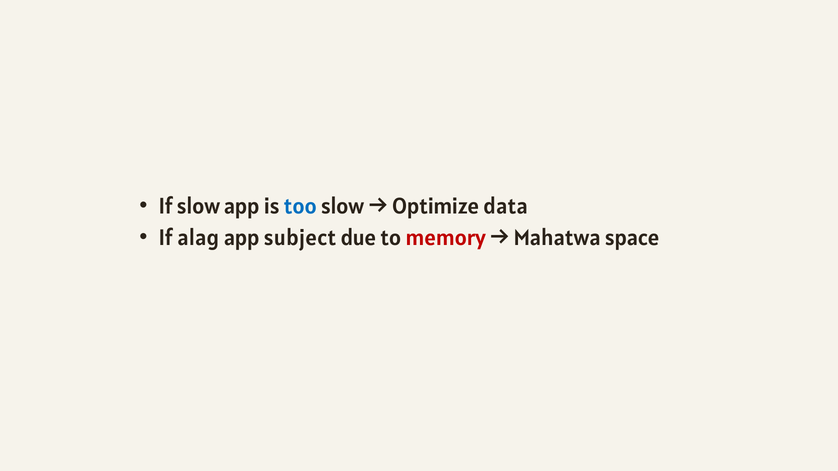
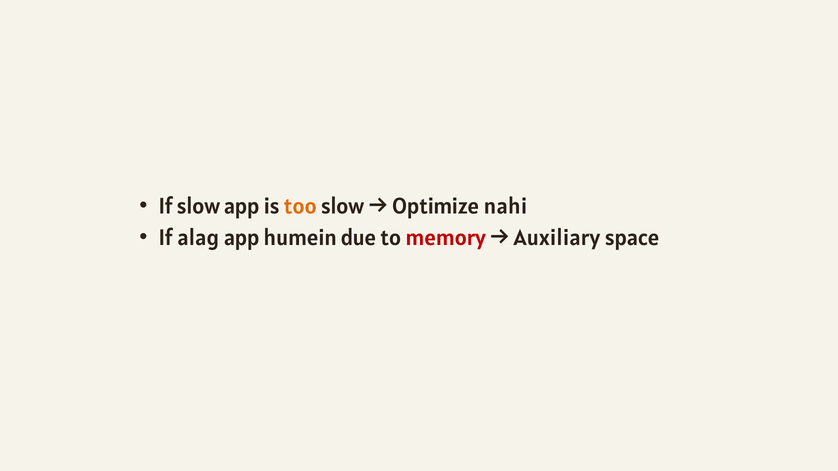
too colour: blue -> orange (300, 206)
data: data -> nahi (506, 206)
subject: subject -> humein (300, 238)
Mahatwa: Mahatwa -> Auxiliary (557, 238)
